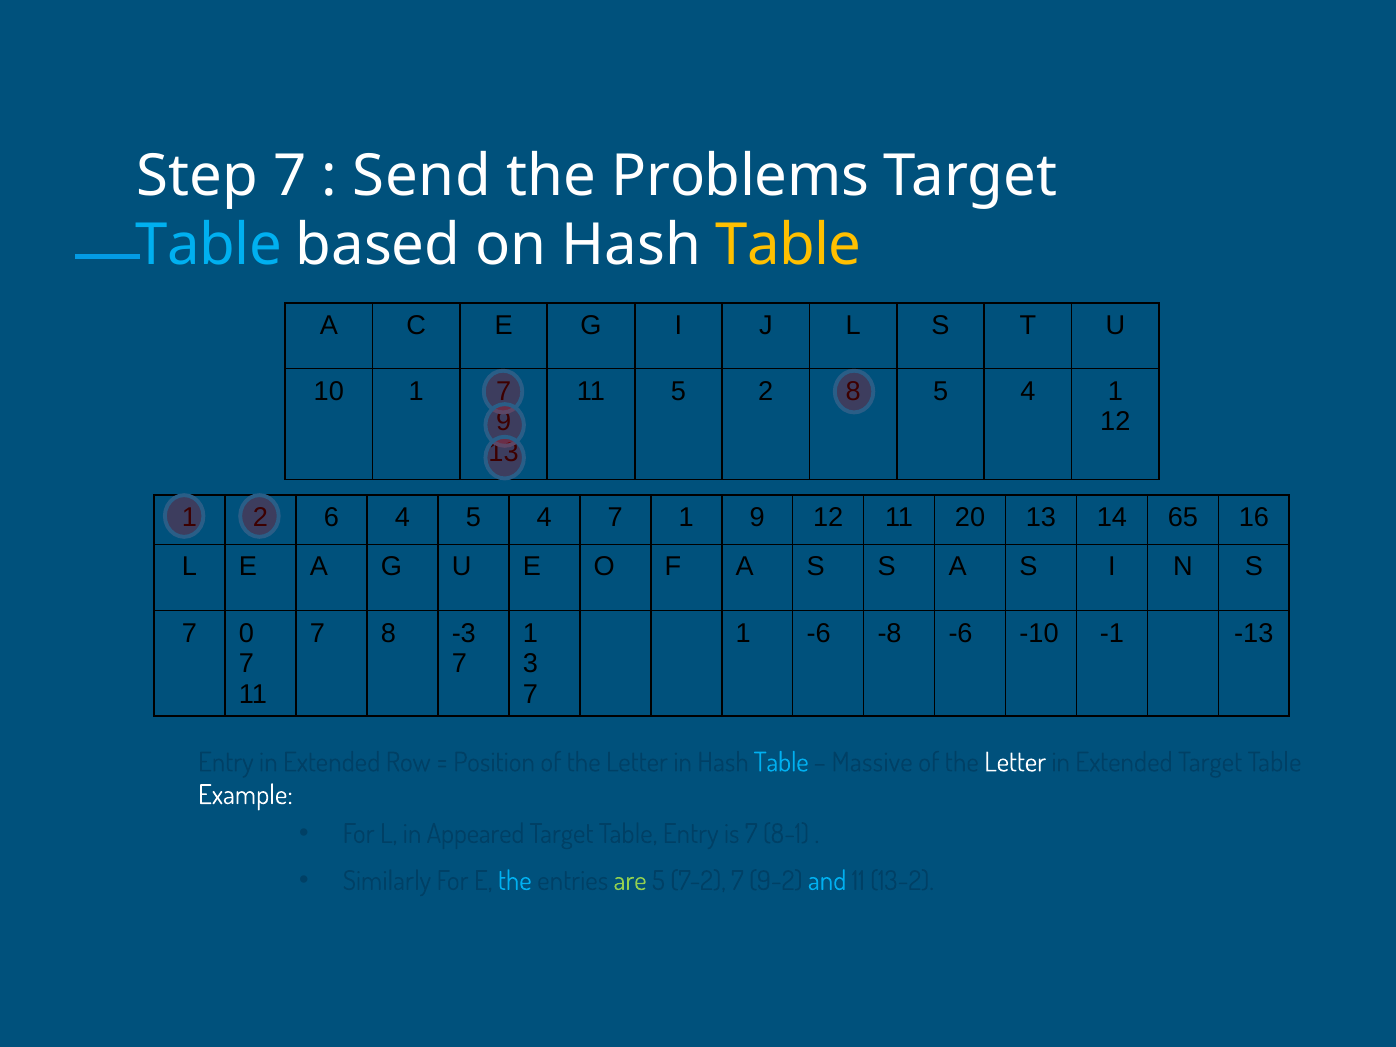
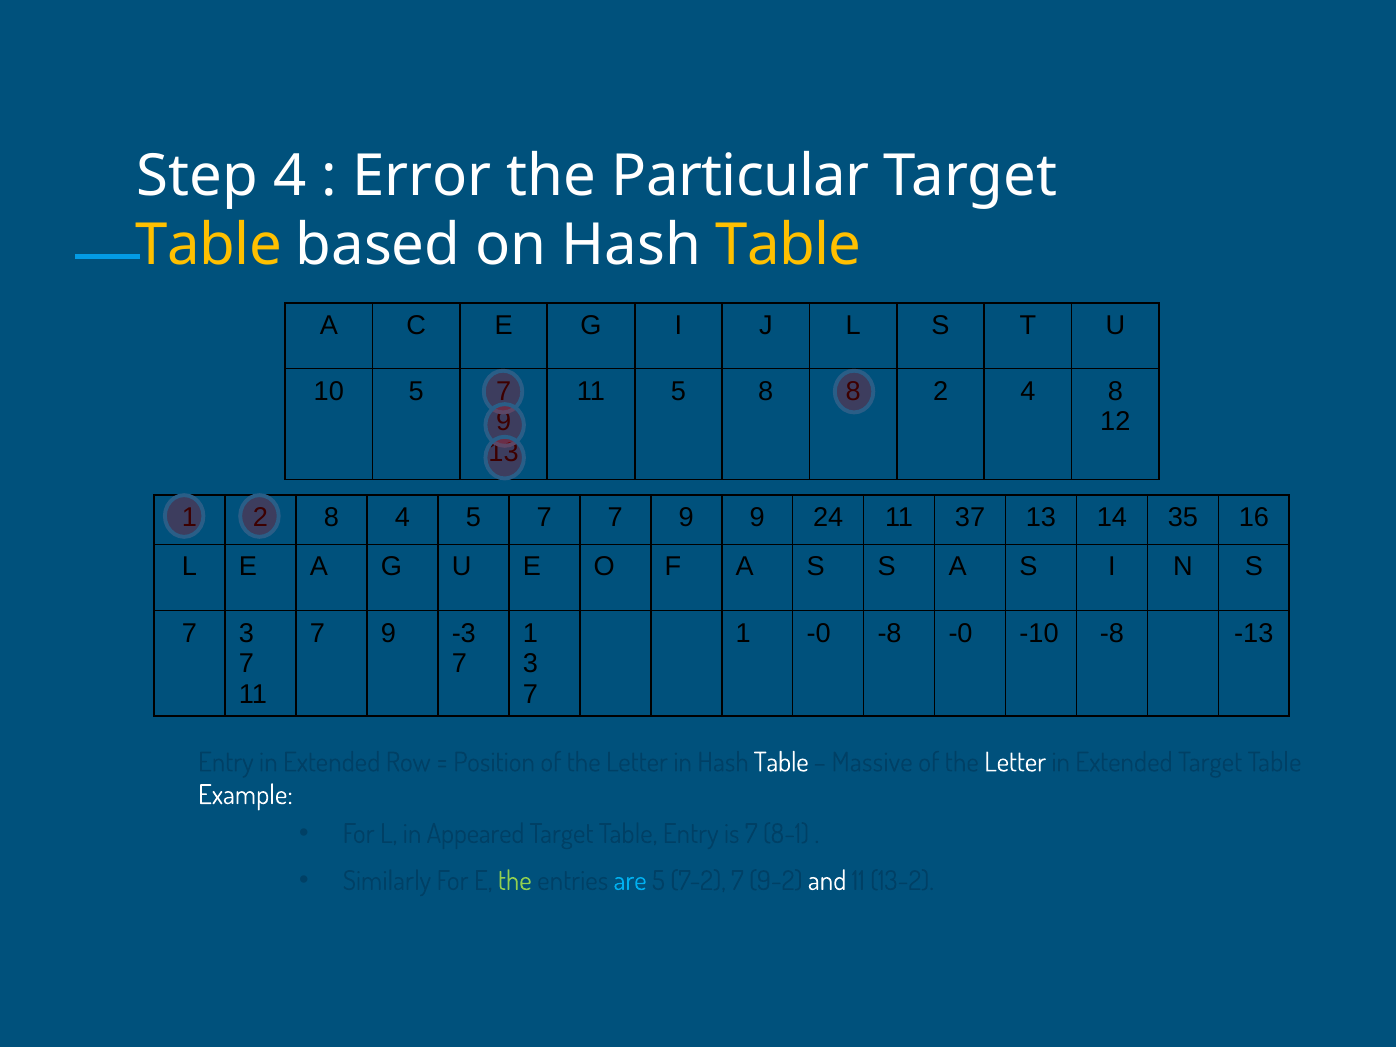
Step 7: 7 -> 4 (290, 176)
Send: Send -> Error (422, 176)
Problems: Problems -> Particular (740, 176)
Table colour: light blue -> yellow (209, 246)
10 1: 1 -> 5 (416, 391)
5 2: 2 -> 8 (766, 391)
5: 5 -> 2 (941, 391)
4 1: 1 -> 8 (1115, 391)
6: 6 -> 8 (331, 518)
4 5 4: 4 -> 7 (544, 518)
1: 1 -> 9 (686, 518)
9 12: 12 -> 24 (828, 518)
20: 20 -> 37 (970, 518)
65: 65 -> 35 (1183, 518)
7 0: 0 -> 3 (247, 633)
8: 8 -> 9 (388, 633)
1 -6: -6 -> -0 (819, 633)
-8 -6: -6 -> -0 (961, 633)
-10 -1: -1 -> -8 (1112, 633)
Table colour: light blue -> white (781, 763)
the colour: light blue -> light green (515, 881)
are colour: light green -> light blue (630, 881)
and colour: light blue -> white (827, 881)
